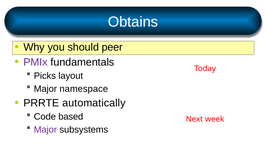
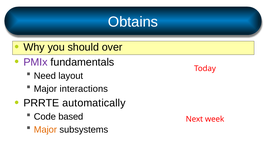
peer: peer -> over (112, 47)
Picks: Picks -> Need (45, 76)
namespace: namespace -> interactions (84, 89)
Major colour: purple -> orange (45, 129)
